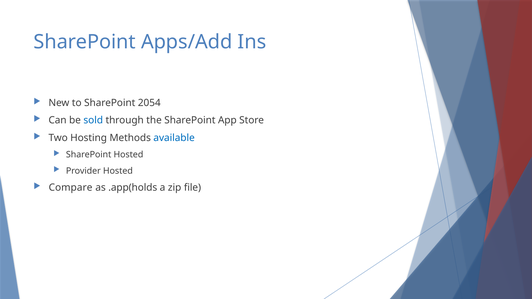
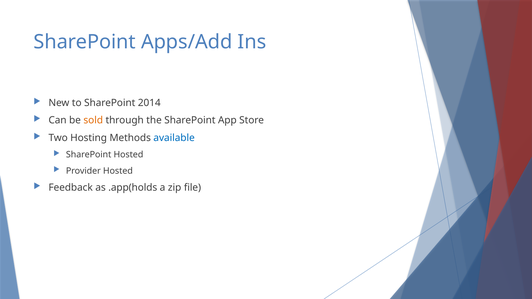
2054: 2054 -> 2014 (149, 103)
sold colour: blue -> orange (93, 120)
Compare: Compare -> Feedback (71, 188)
